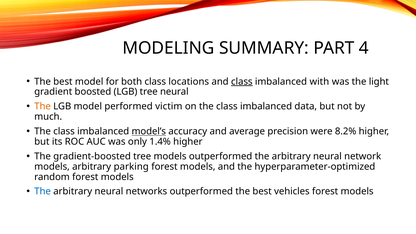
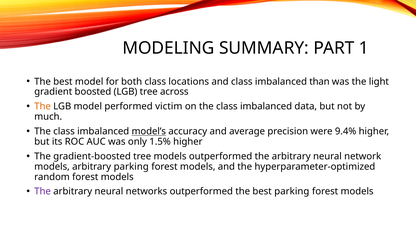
4: 4 -> 1 (364, 48)
class underline: present -> none (242, 82)
with: with -> than (319, 82)
tree neural: neural -> across (174, 92)
8.2%: 8.2% -> 9.4% (346, 131)
1.4%: 1.4% -> 1.5% (160, 142)
The colour: blue -> purple (43, 192)
best vehicles: vehicles -> parking (292, 192)
